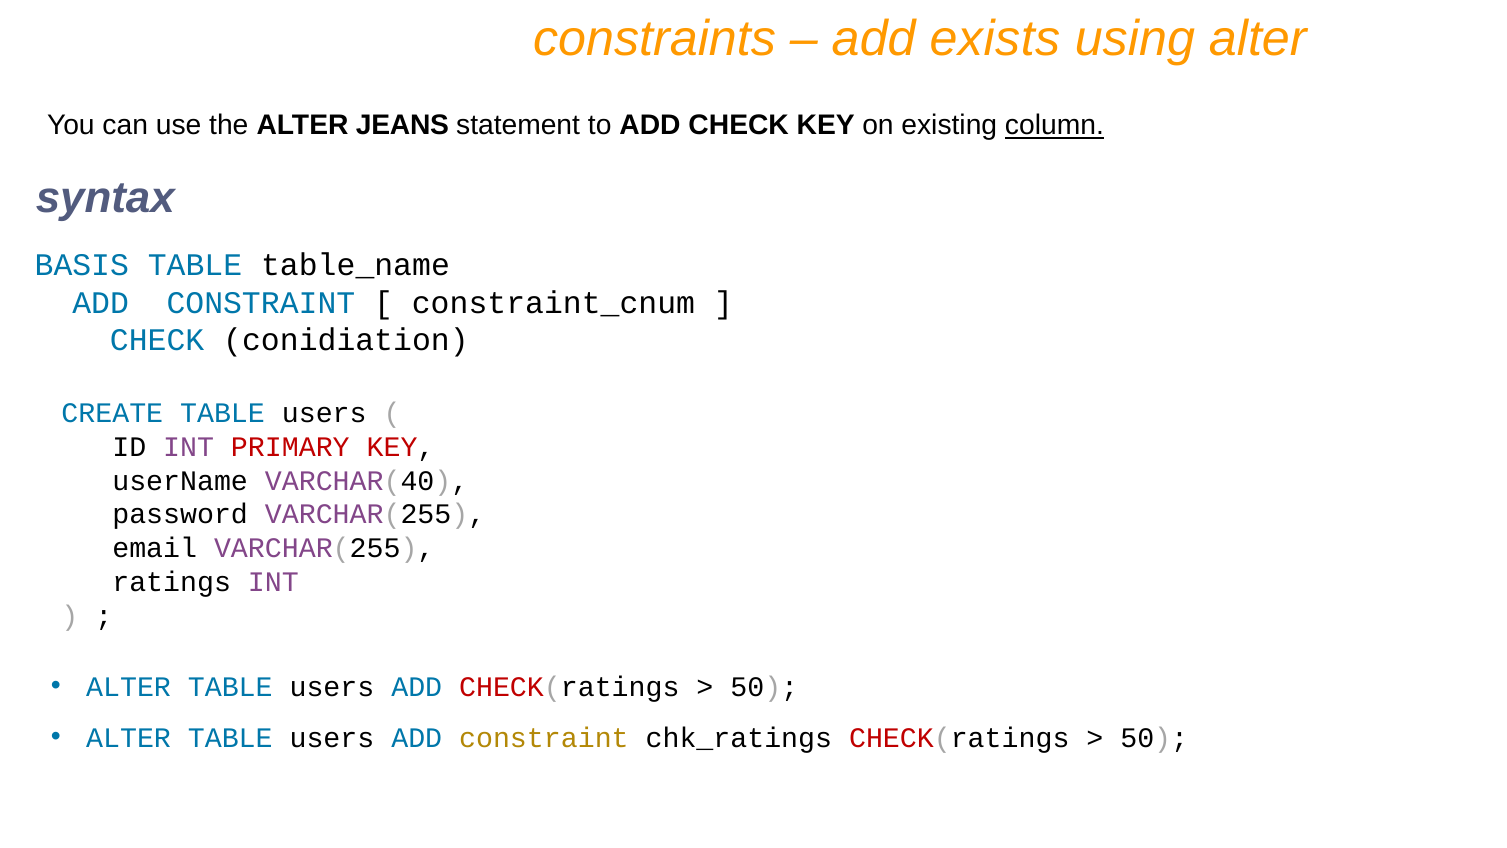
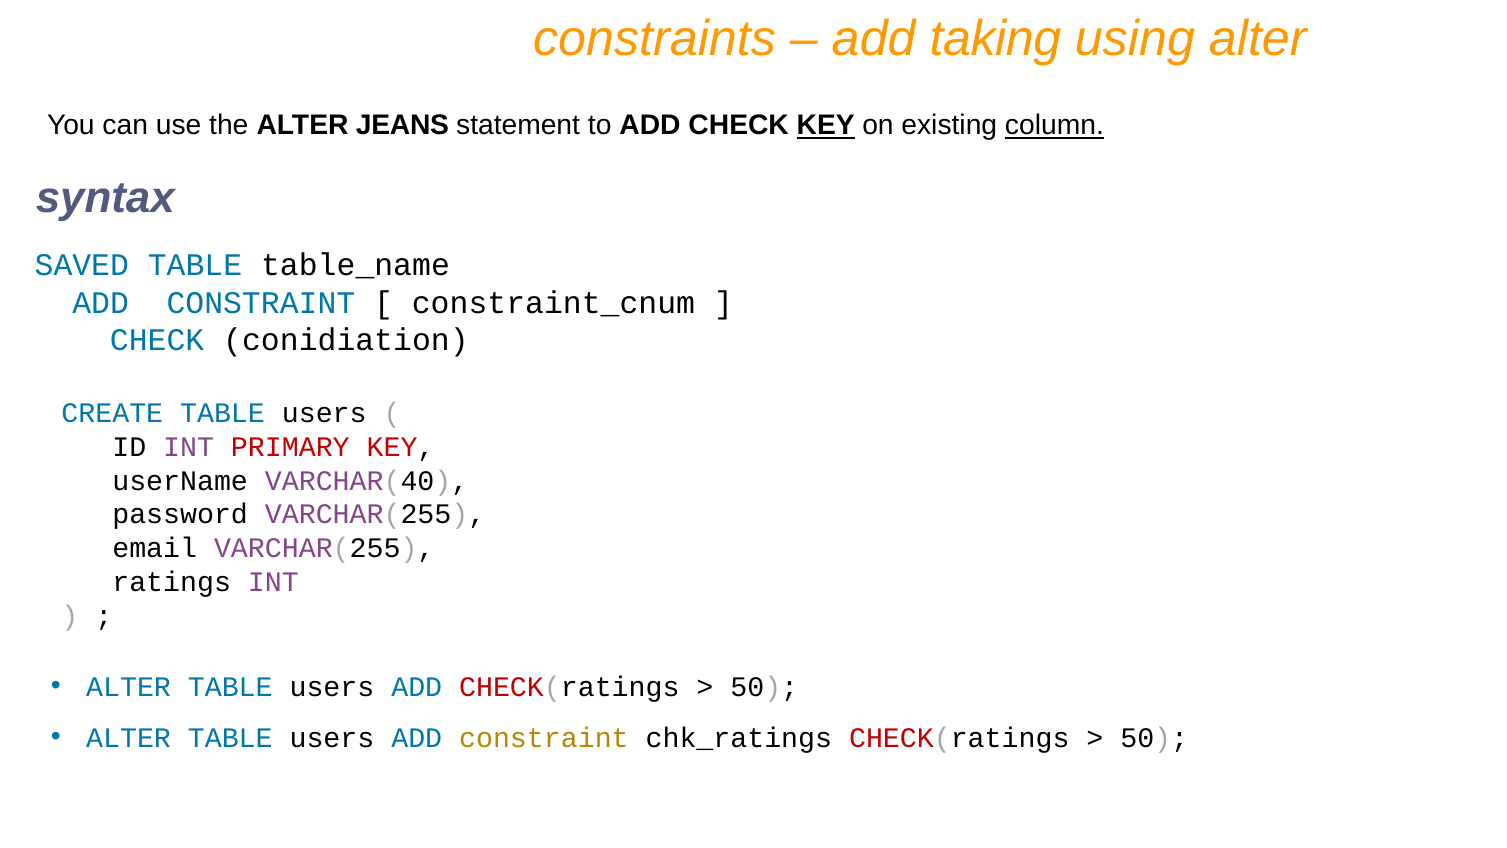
exists: exists -> taking (995, 39)
KEY underline: none -> present (826, 126)
BASIS: BASIS -> SAVED (82, 265)
